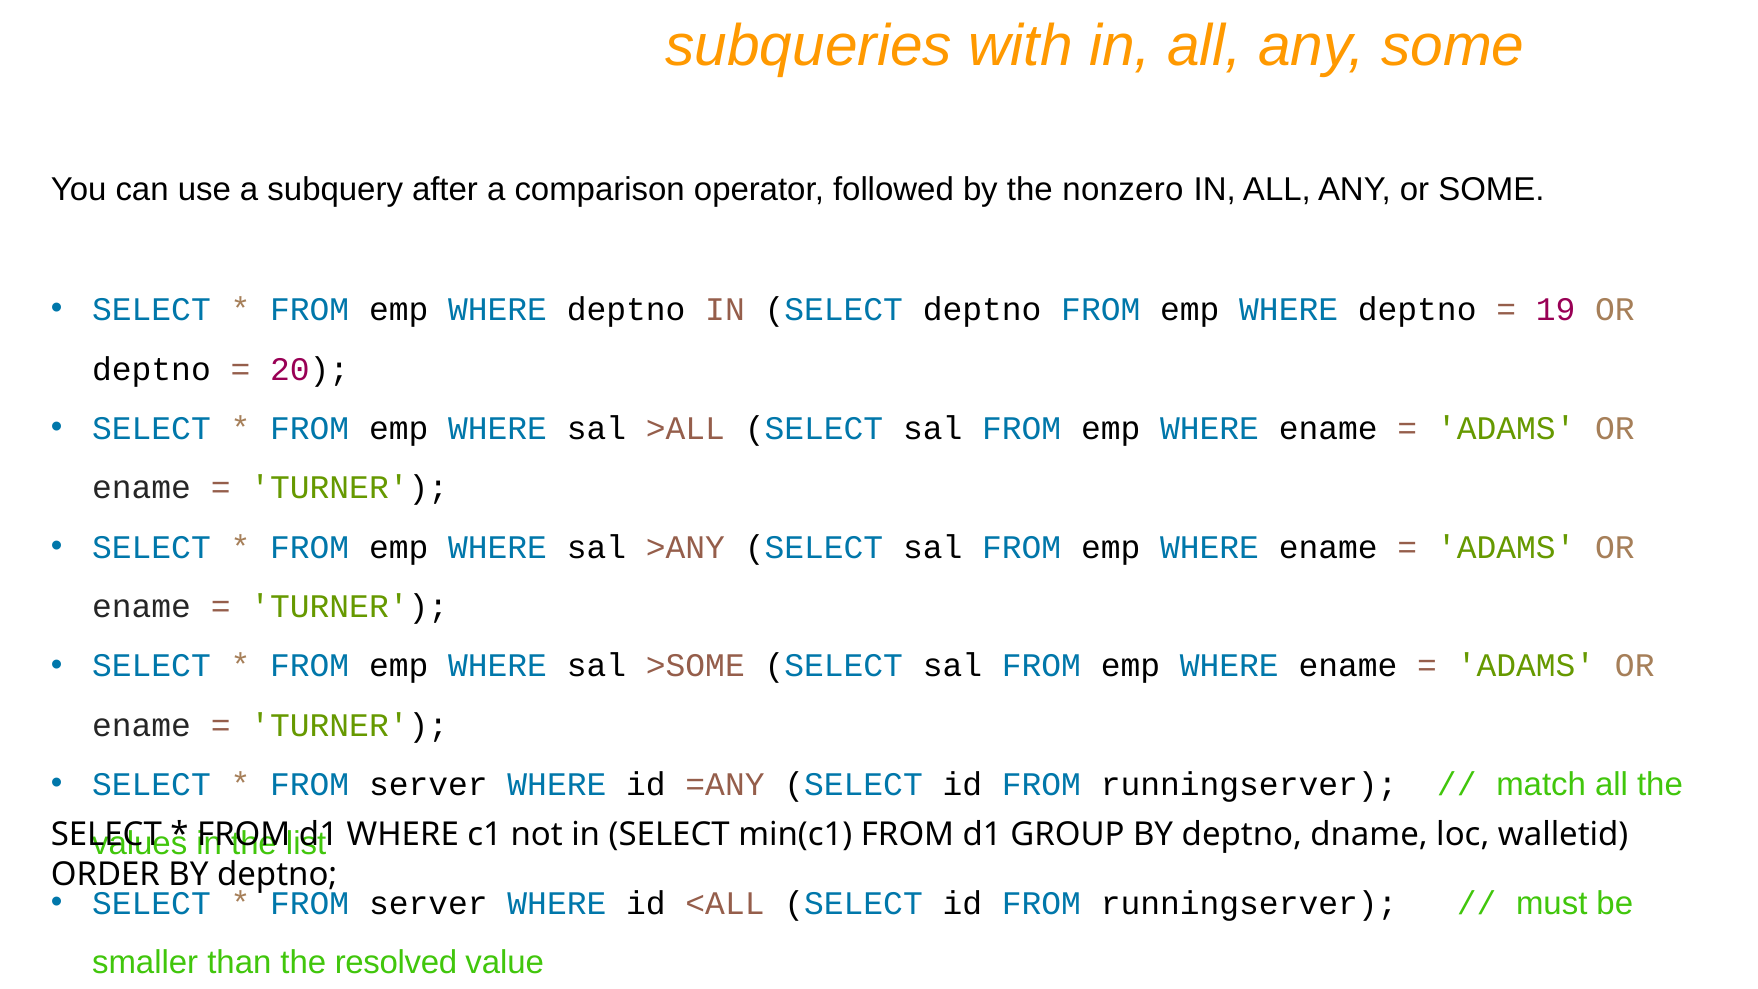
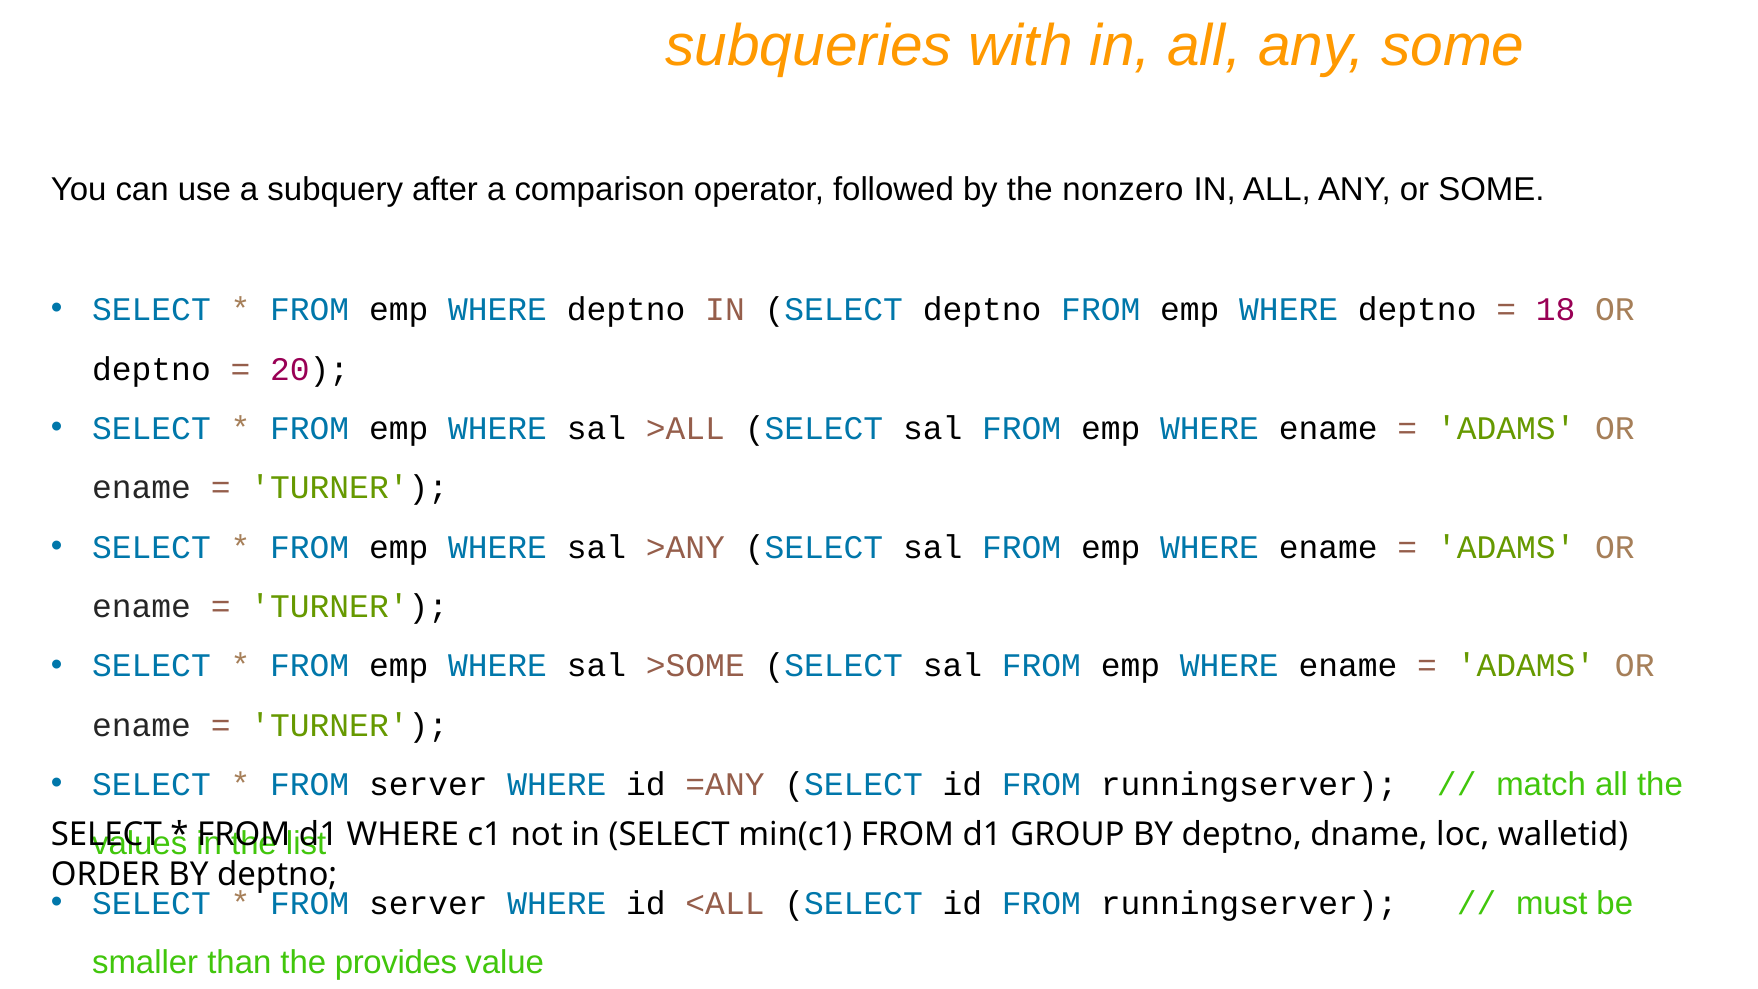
19: 19 -> 18 (1556, 310)
resolved: resolved -> provides (396, 962)
